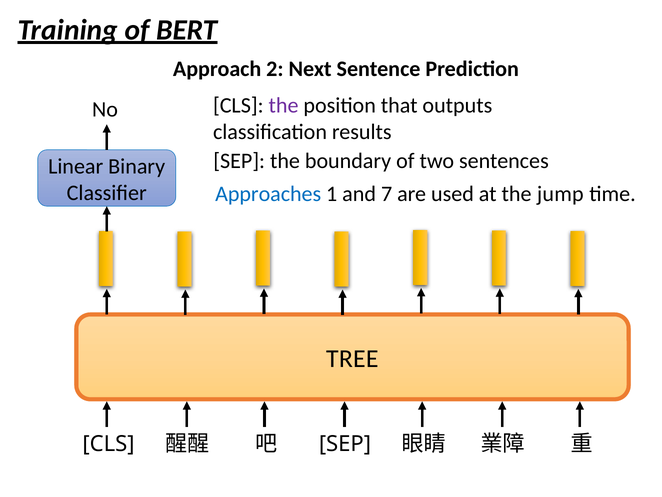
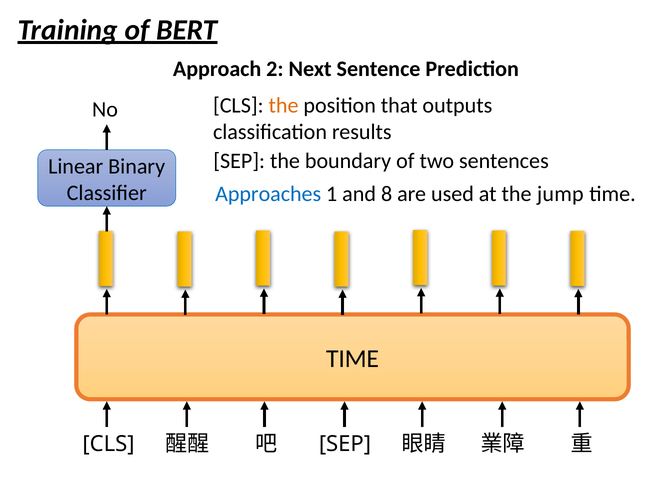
the colour: purple -> orange (284, 105)
7: 7 -> 8 (387, 194)
TREE: TREE -> TIME (353, 358)
